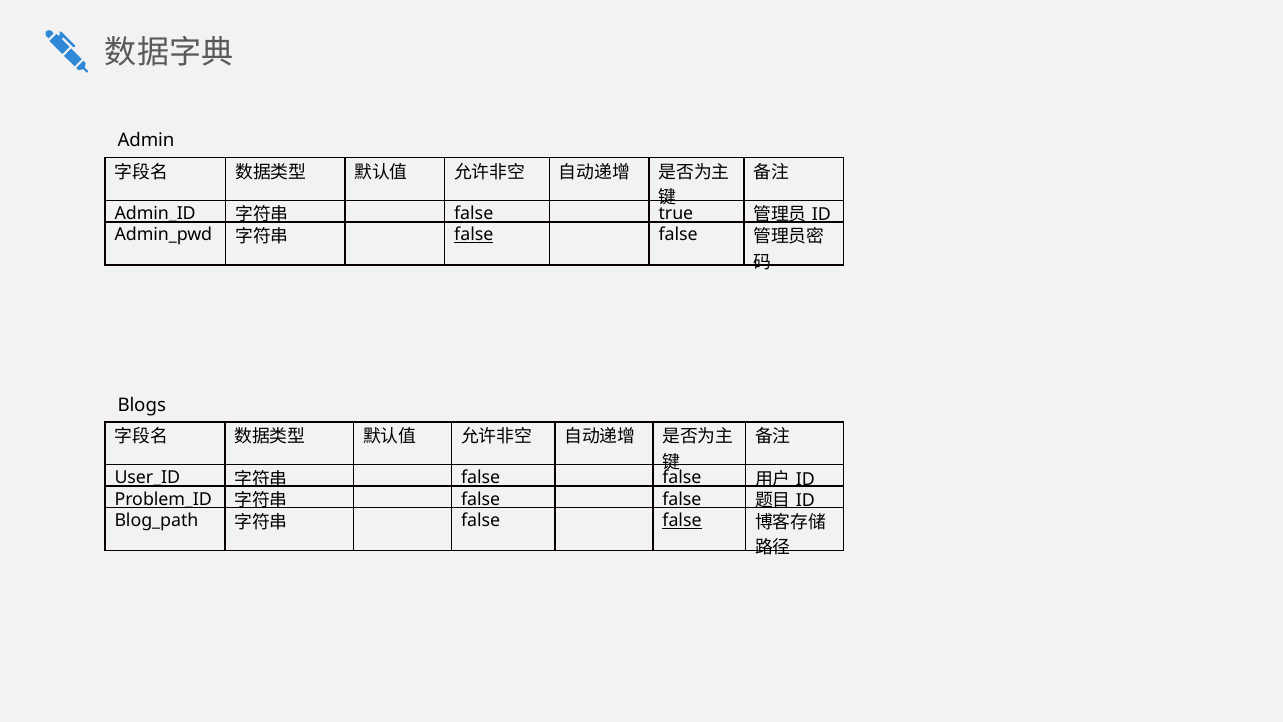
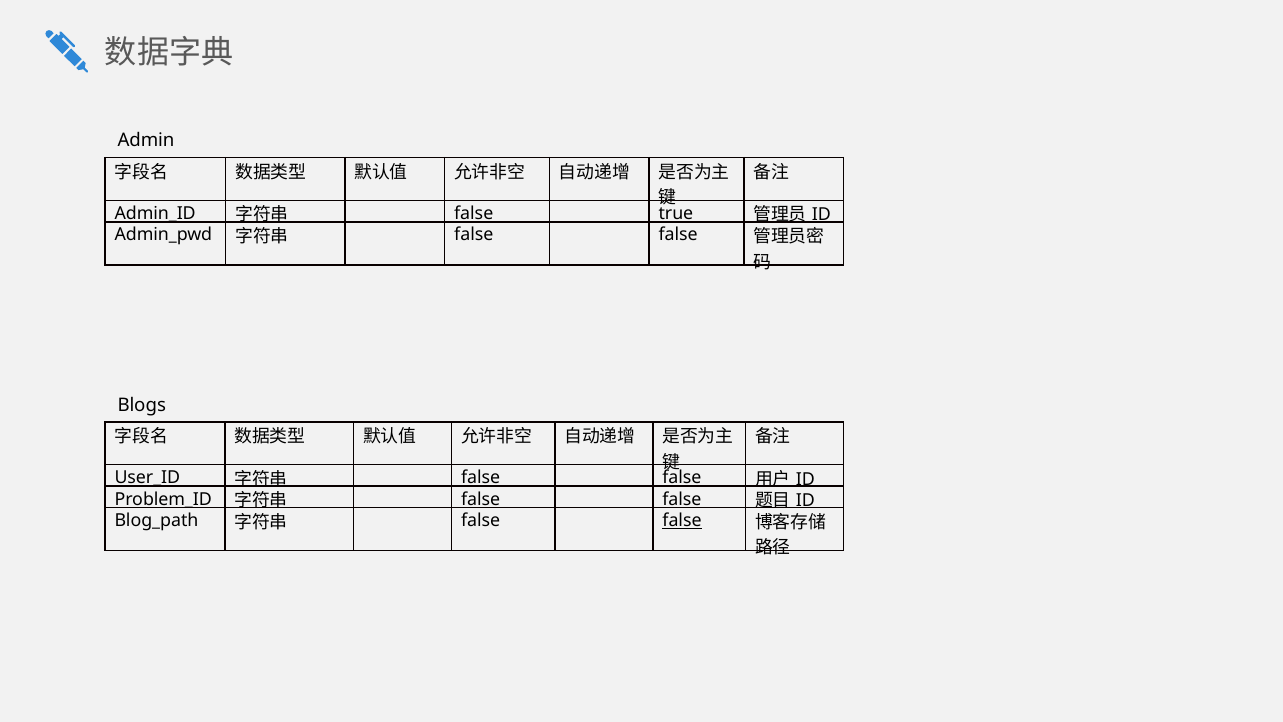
false underline: present -> none (474, 235)
